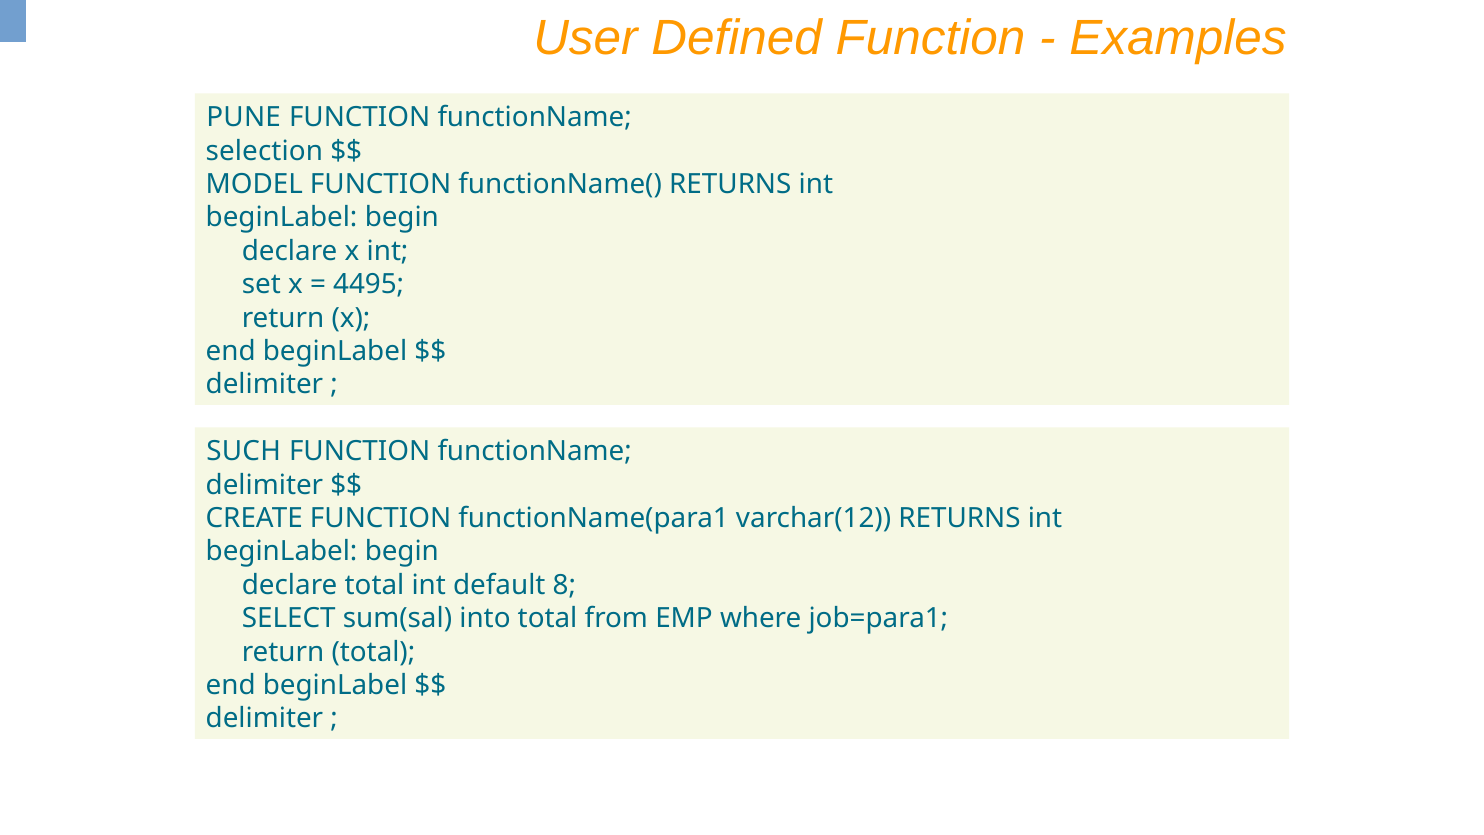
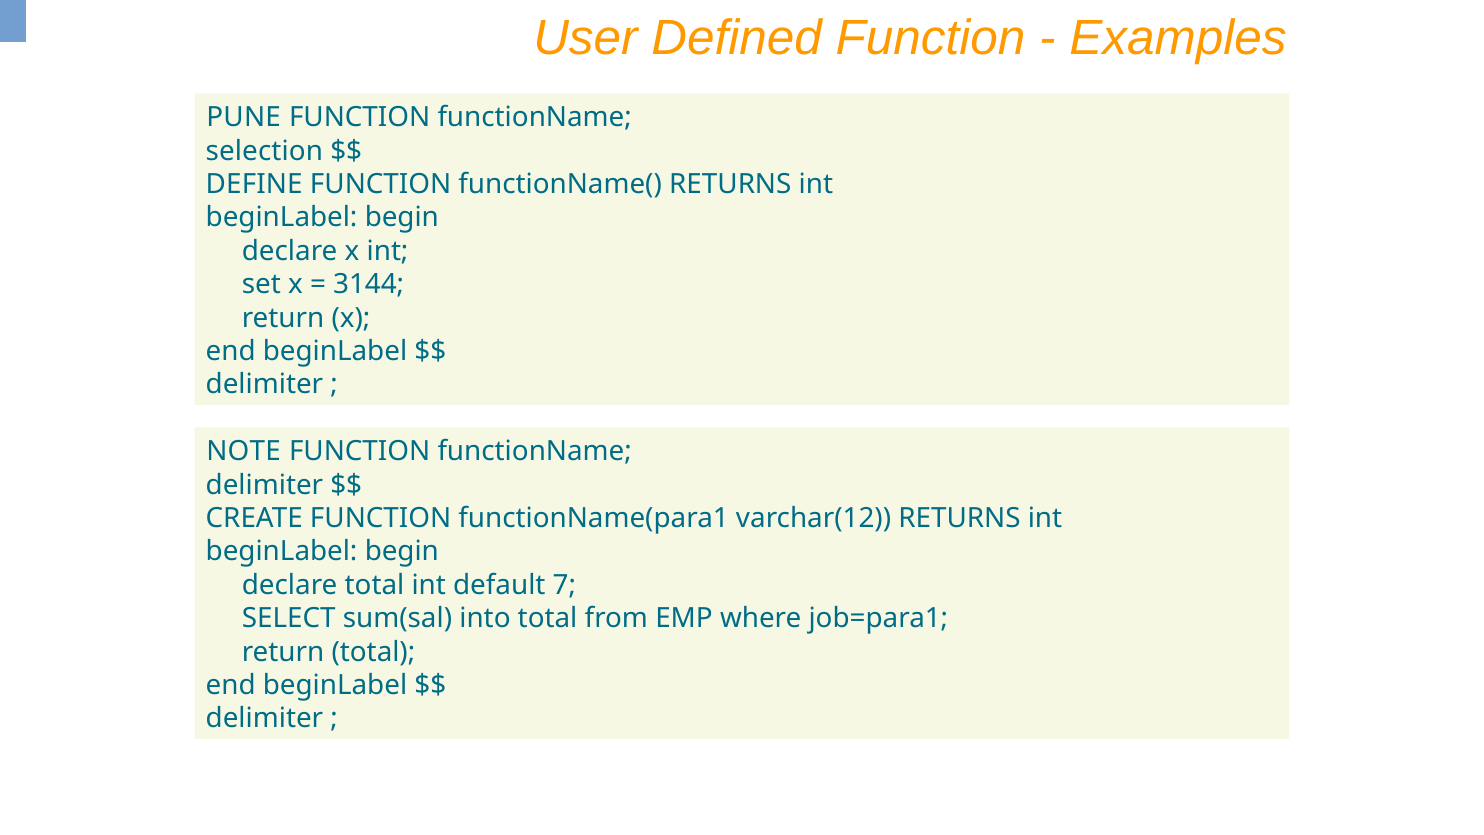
MODEL: MODEL -> DEFINE (254, 184)
4495: 4495 -> 3144 (369, 284)
SUCH: SUCH -> NOTE (244, 451)
8: 8 -> 7 (564, 585)
